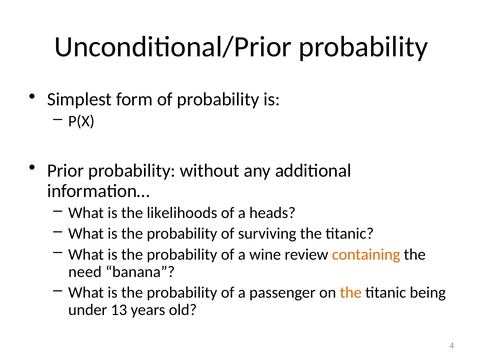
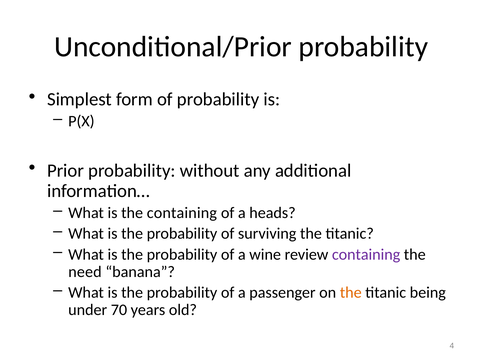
the likelihoods: likelihoods -> containing (182, 213)
containing colour: orange -> purple (366, 255)
13: 13 -> 70 (119, 310)
